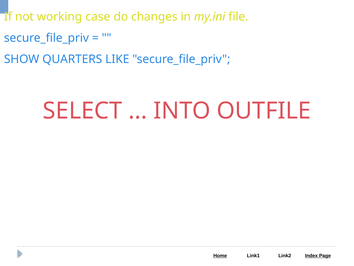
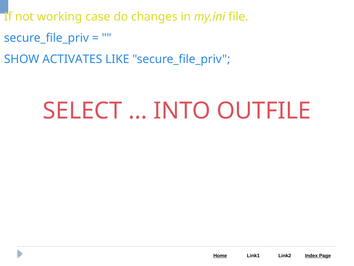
QUARTERS: QUARTERS -> ACTIVATES (72, 59)
